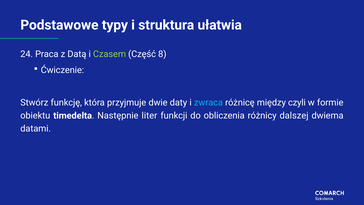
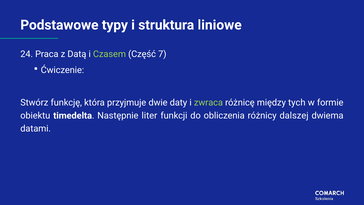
ułatwia: ułatwia -> liniowe (220, 25)
8: 8 -> 7 (162, 54)
zwraca colour: light blue -> light green (208, 102)
czyli: czyli -> tych (297, 102)
